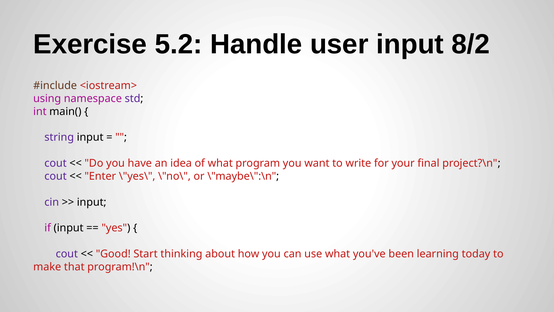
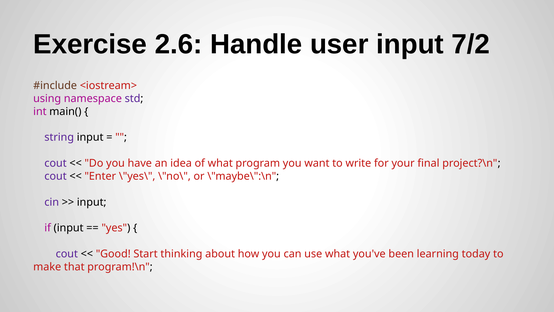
5.2: 5.2 -> 2.6 (179, 44)
8/2: 8/2 -> 7/2 (471, 44)
